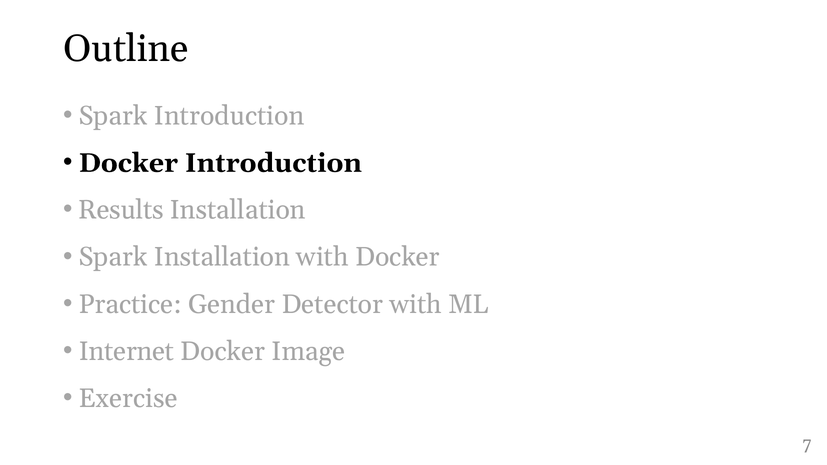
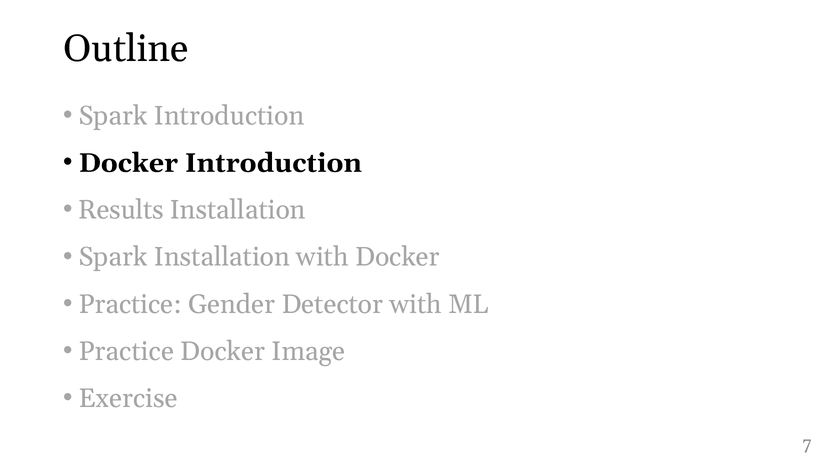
Internet: Internet -> Practice (126, 351)
